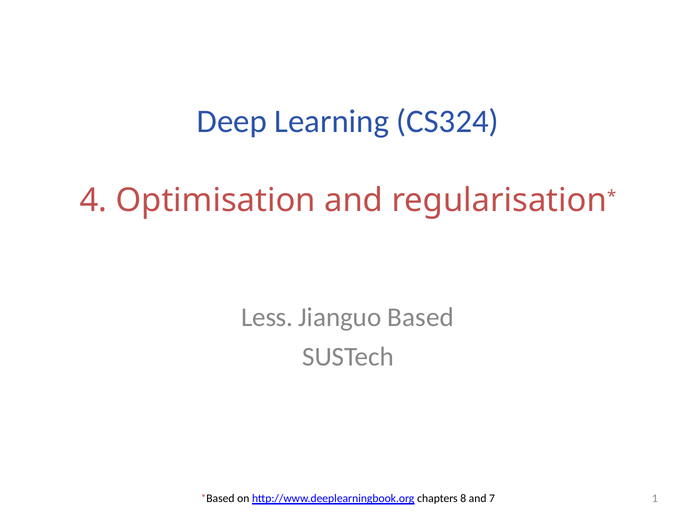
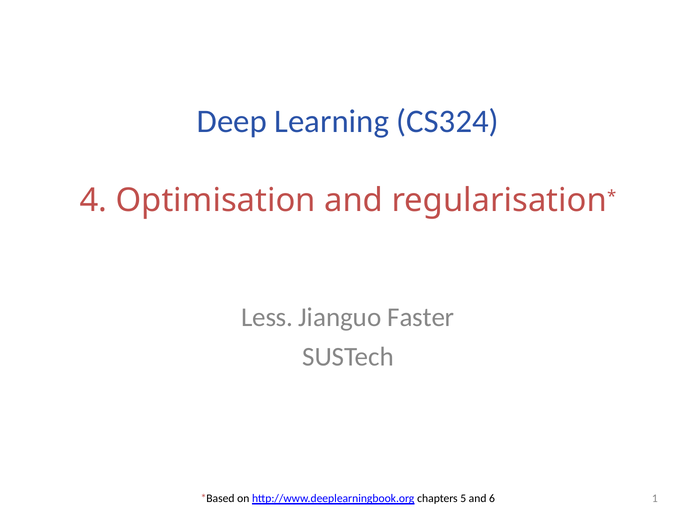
Based: Based -> Faster (421, 317)
8: 8 -> 5 (463, 499)
7: 7 -> 6 (492, 499)
